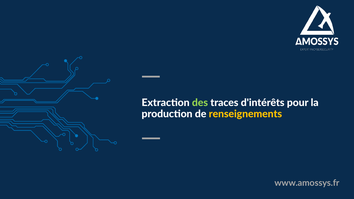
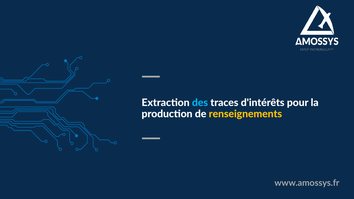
des colour: light green -> light blue (200, 103)
